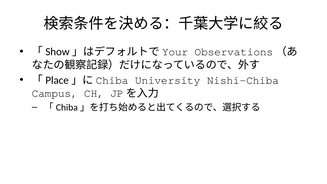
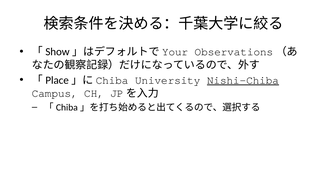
Nishi-Chiba underline: none -> present (243, 80)
